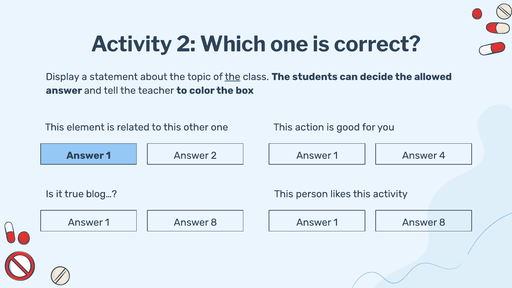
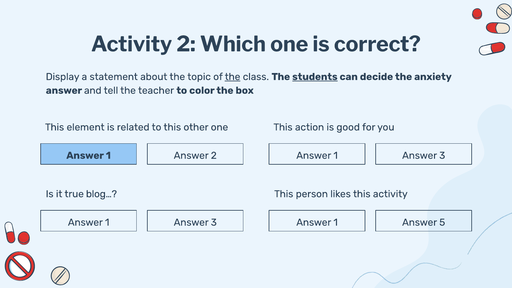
students underline: none -> present (315, 77)
allowed: allowed -> anxiety (433, 77)
4: 4 -> 3 (442, 155)
8: 8 -> 3 (214, 222)
8: 8 -> 5 (442, 222)
